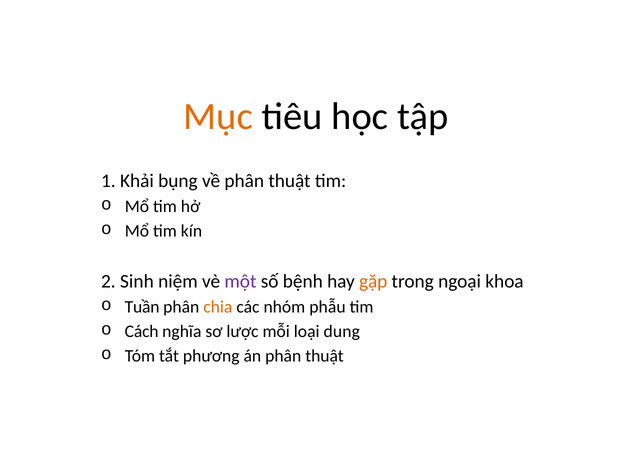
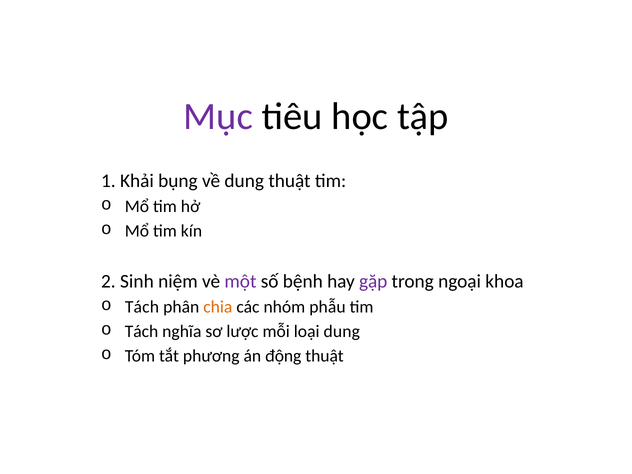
Mục colour: orange -> purple (218, 117)
về phân: phân -> dung (244, 181)
gặp colour: orange -> purple (373, 281)
Tuần: Tuần -> Tách (142, 307)
Cách: Cách -> Tách (142, 331)
án phân: phân -> động (283, 356)
